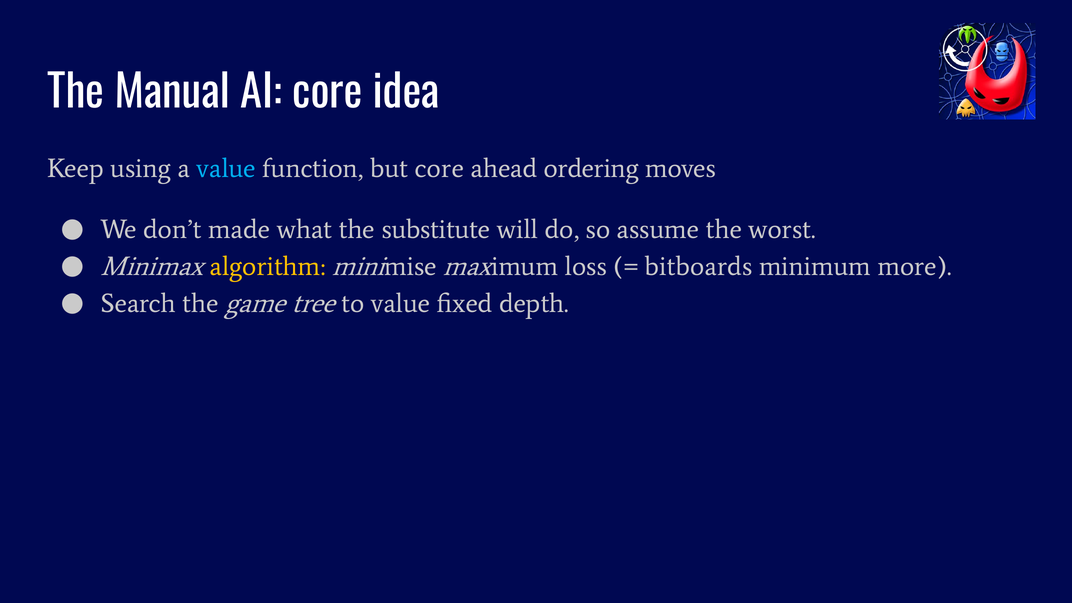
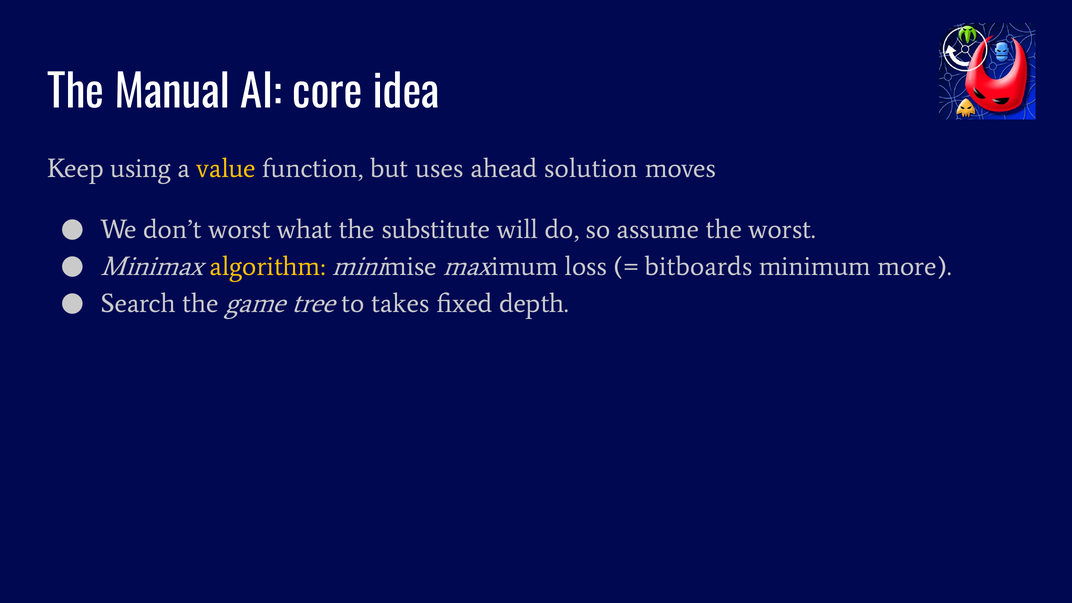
value colour: light blue -> yellow (226, 169)
but core: core -> uses (439, 169)
ordering: ordering -> solution (591, 169)
don’t made: made -> worst (239, 229)
to value: value -> takes (400, 303)
